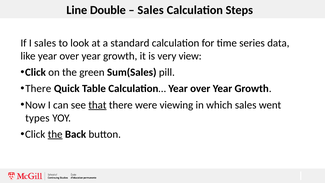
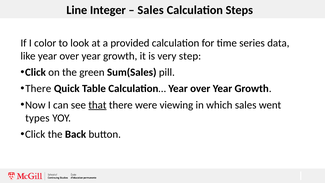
Double: Double -> Integer (108, 10)
I sales: sales -> color (45, 43)
standard: standard -> provided (130, 43)
view: view -> step (190, 56)
the underline: present -> none (55, 134)
